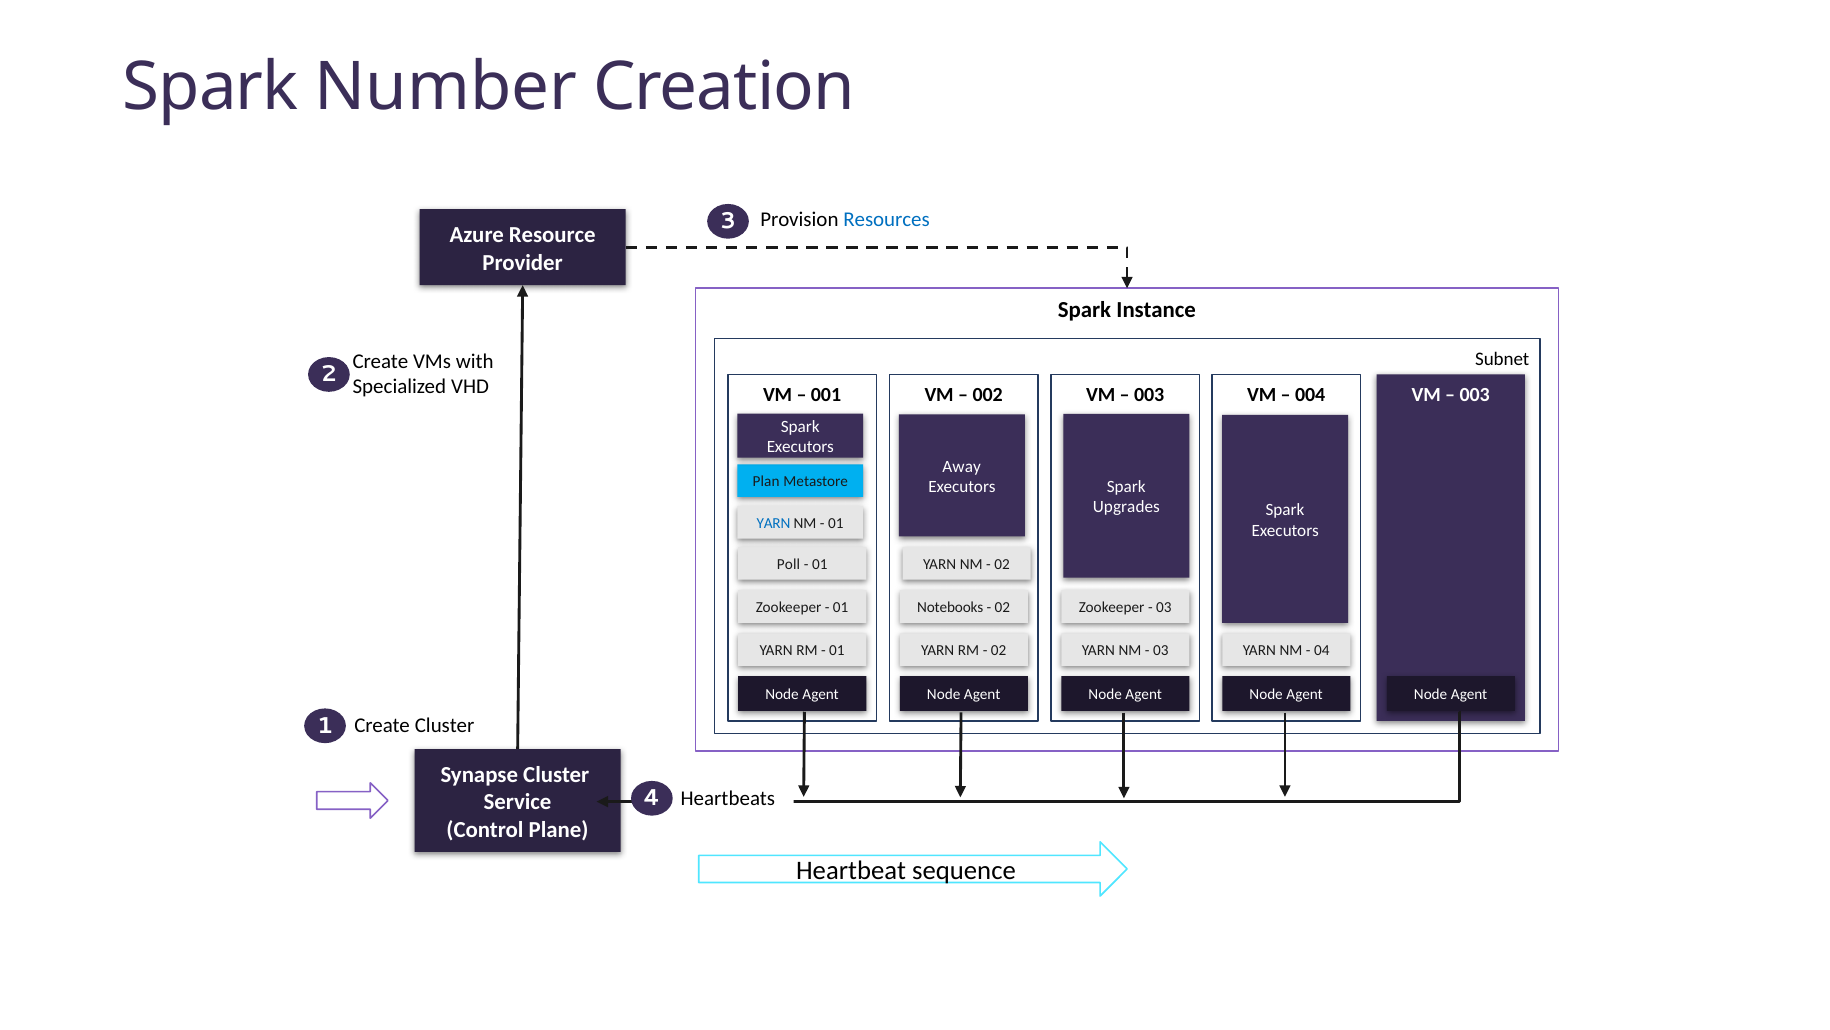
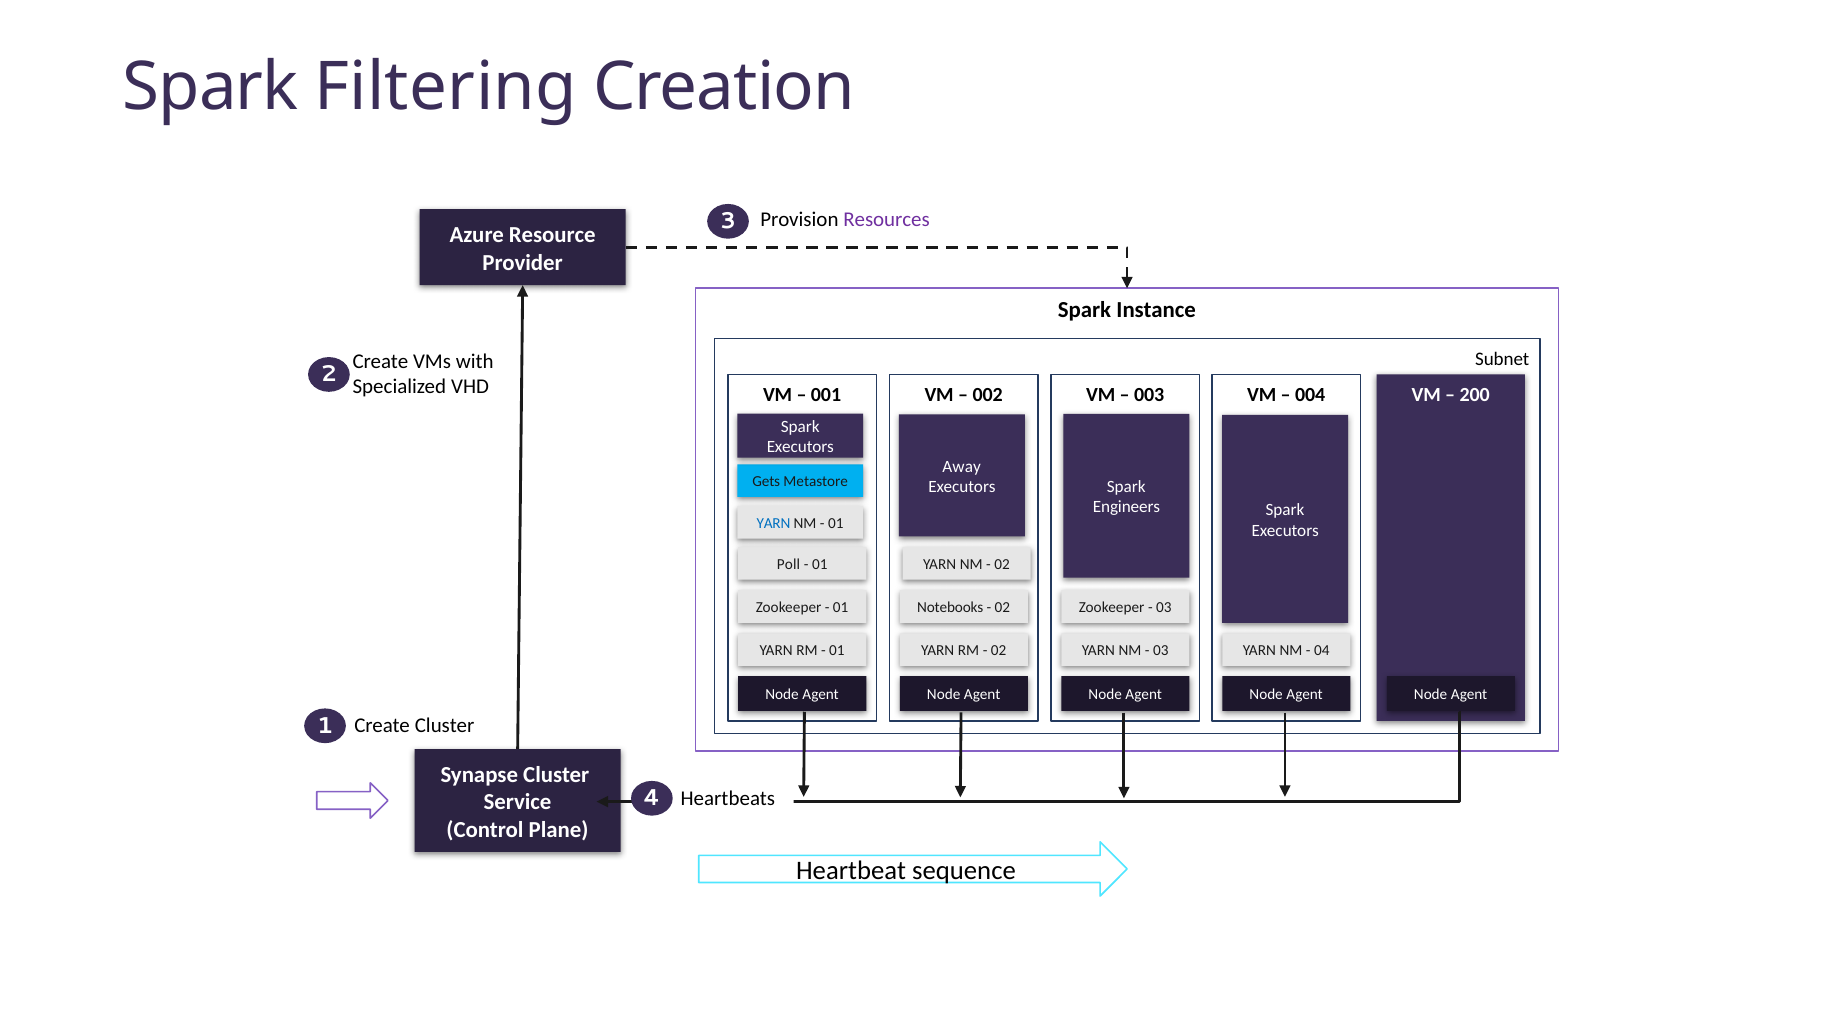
Number: Number -> Filtering (446, 87)
Resources colour: blue -> purple (887, 220)
003: 003 -> 200 (1475, 394)
Plan: Plan -> Gets (766, 482)
Upgrades: Upgrades -> Engineers (1127, 507)
